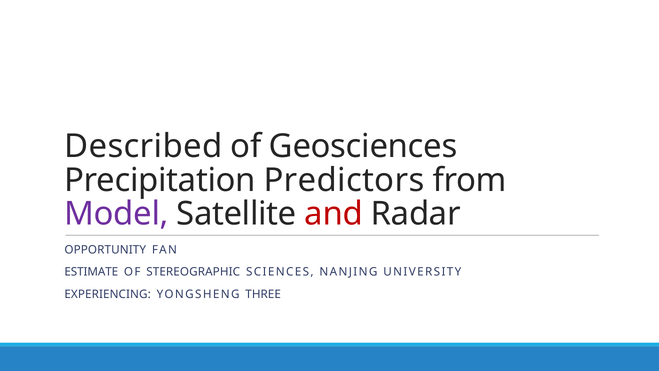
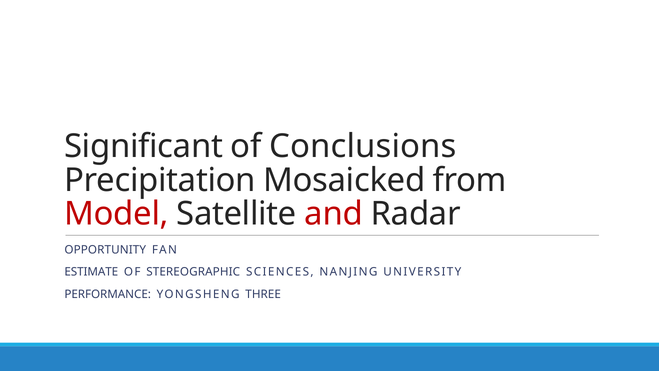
Described: Described -> Significant (144, 146)
Geosciences: Geosciences -> Conclusions (363, 146)
Predictors: Predictors -> Mosaicked (344, 180)
Model colour: purple -> red (117, 214)
EXPERIENCING: EXPERIENCING -> PERFORMANCE (108, 294)
